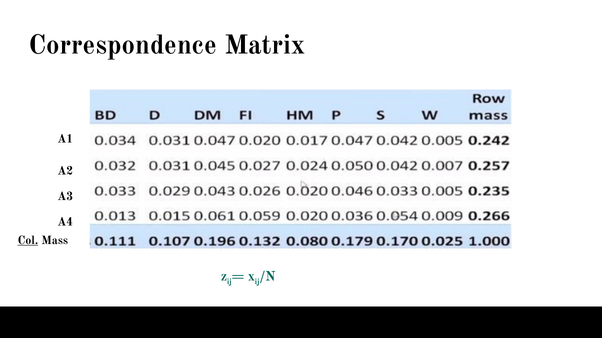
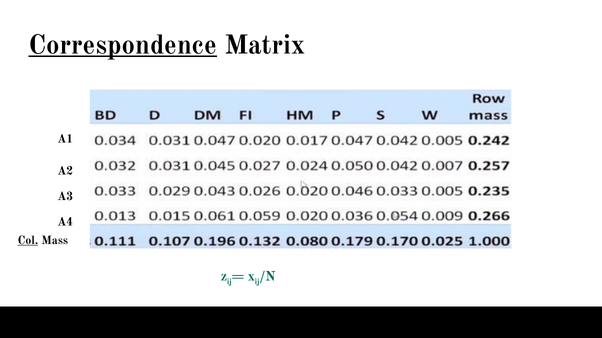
Correspondence underline: none -> present (123, 45)
